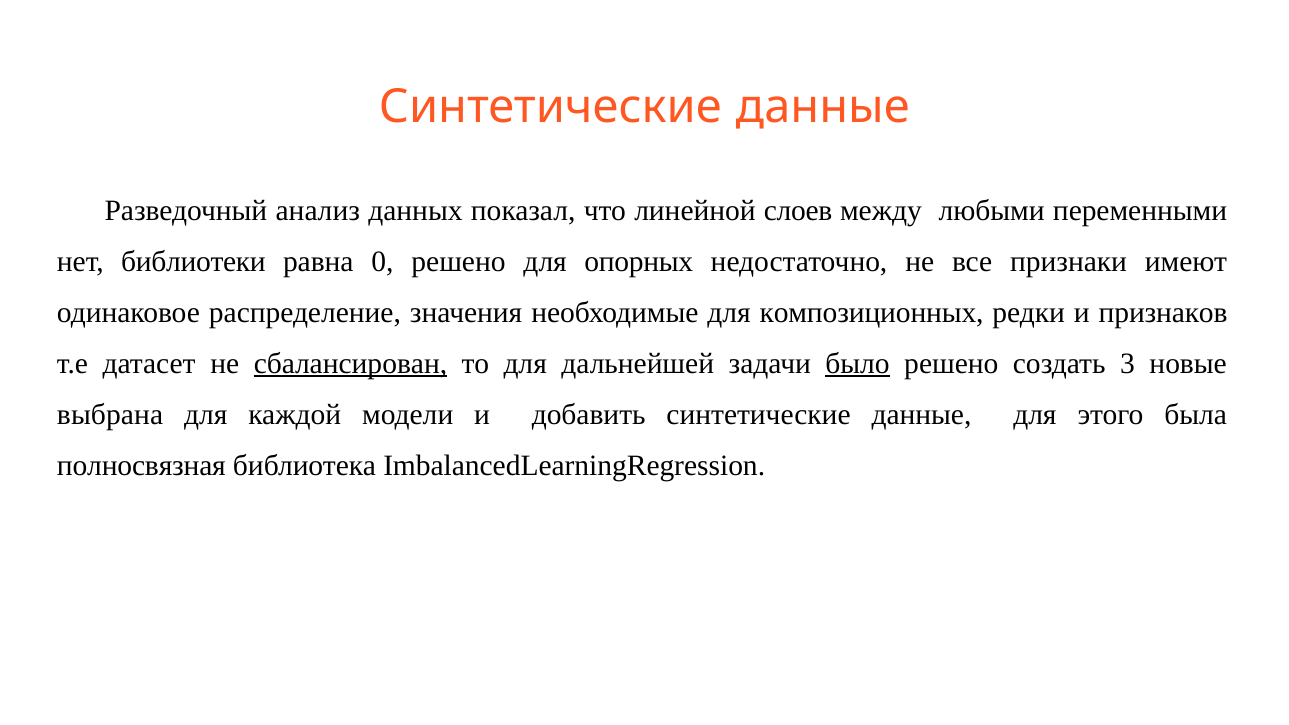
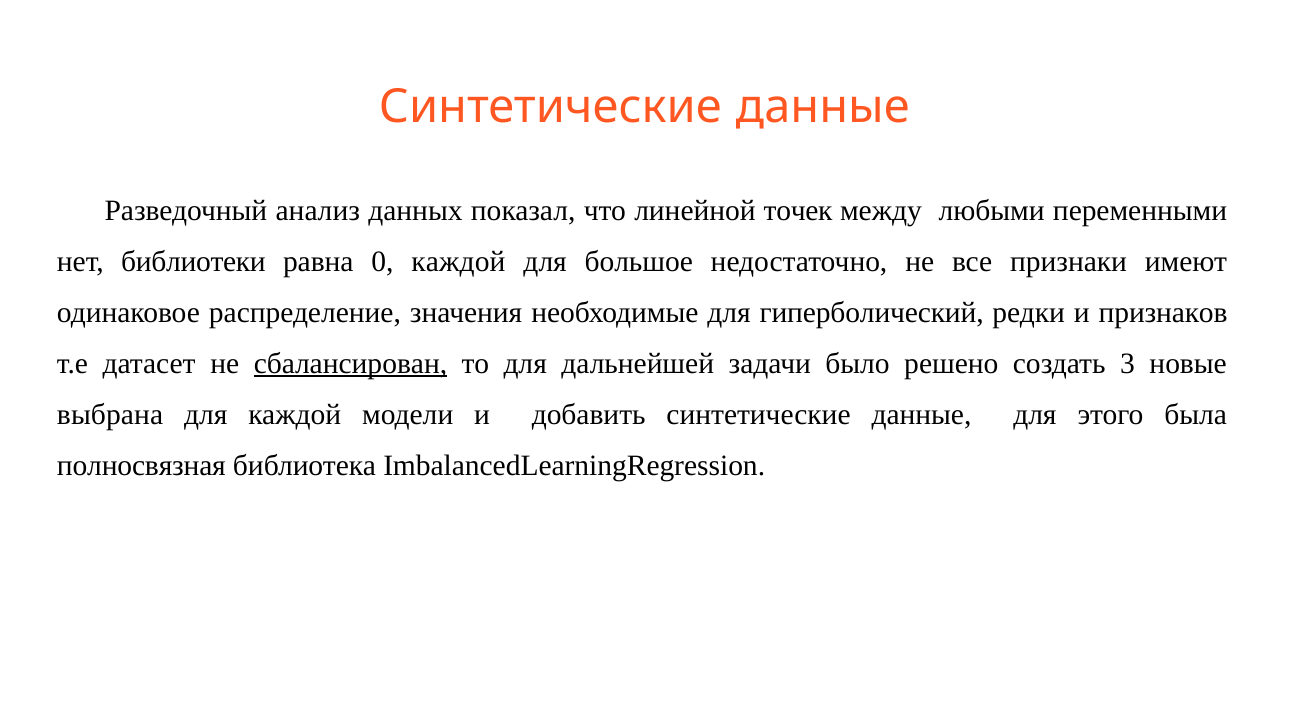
слоев: слоев -> точек (798, 211)
0 решено: решено -> каждой (458, 262)
опорных: опорных -> большое (639, 262)
композиционных: композиционных -> гиперболический (872, 313)
было underline: present -> none (858, 364)
